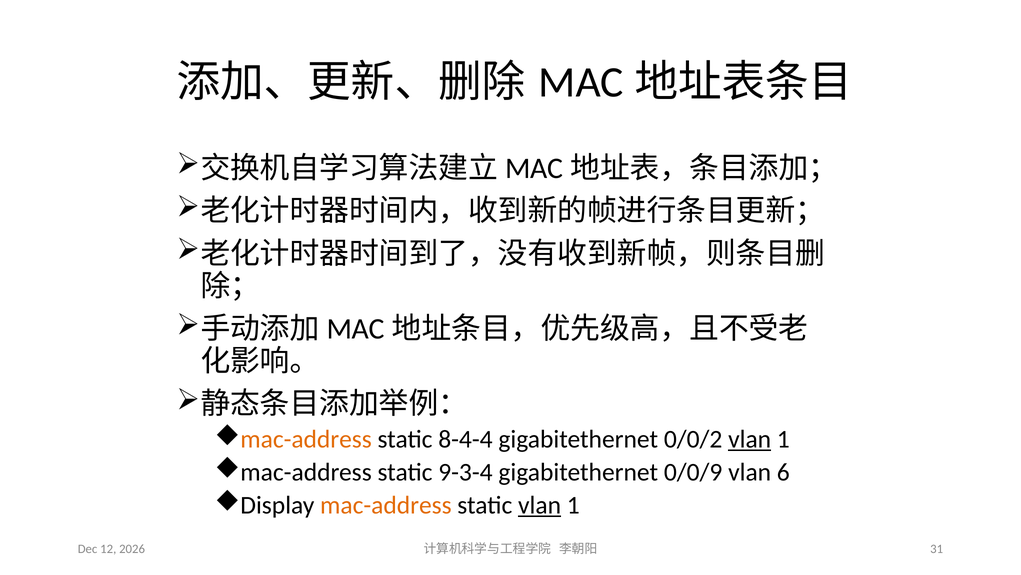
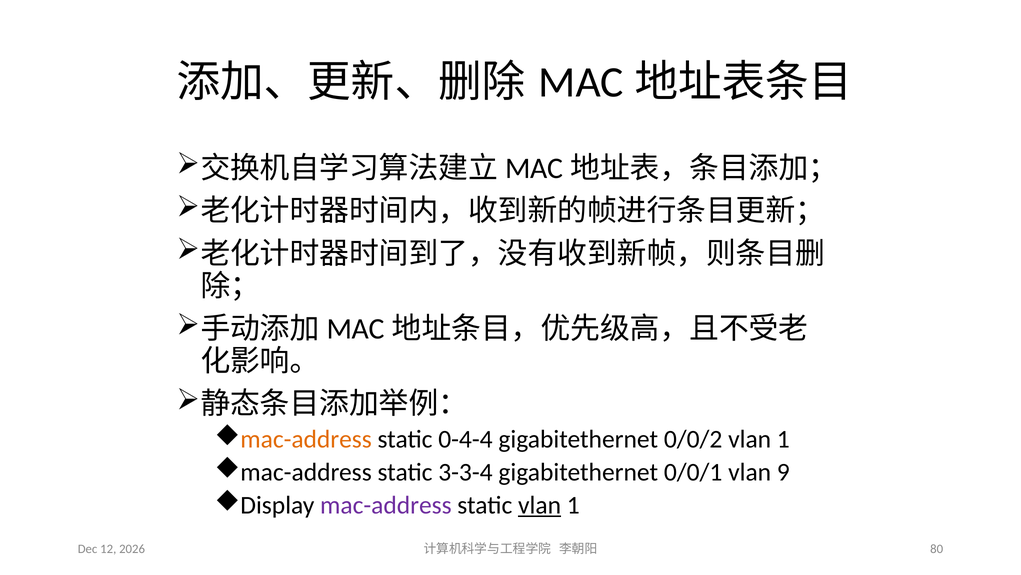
8-4-4: 8-4-4 -> 0-4-4 (465, 439)
vlan underline: present -> none (750, 439)
9-3-4: 9-3-4 -> 3-3-4 (465, 472)
0/0/9: 0/0/9 -> 0/0/1 (693, 472)
6: 6 -> 9 (783, 472)
mac-address colour: orange -> purple (386, 505)
31: 31 -> 80 (937, 548)
